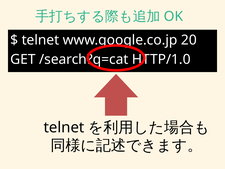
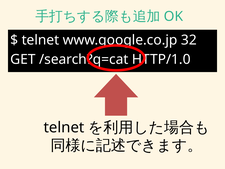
20: 20 -> 32 (189, 40)
